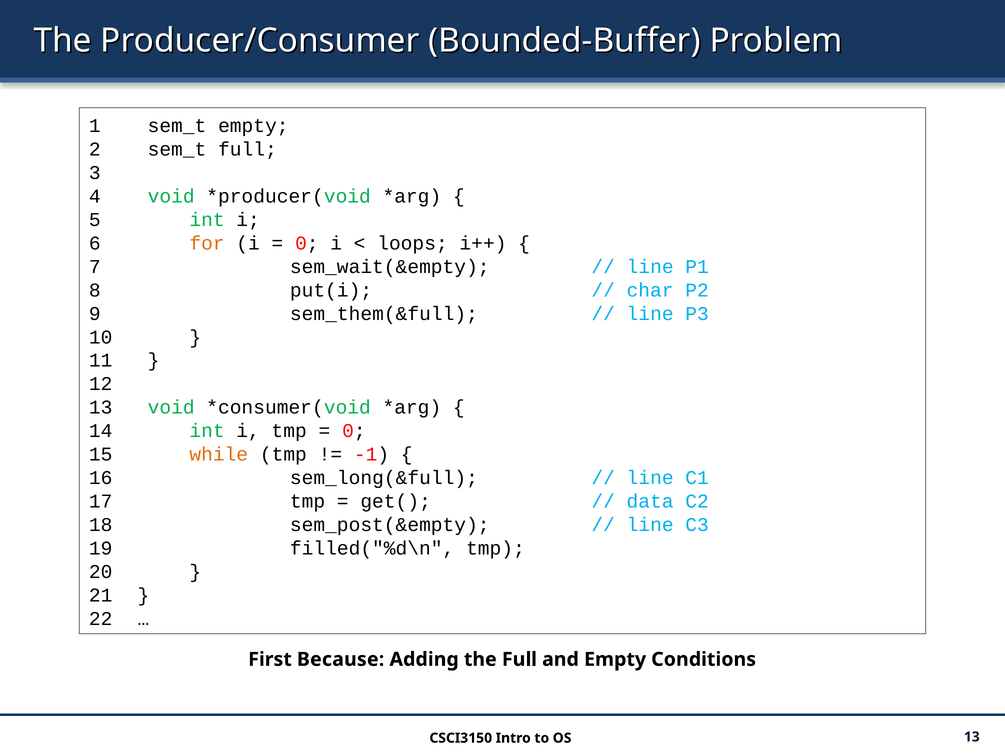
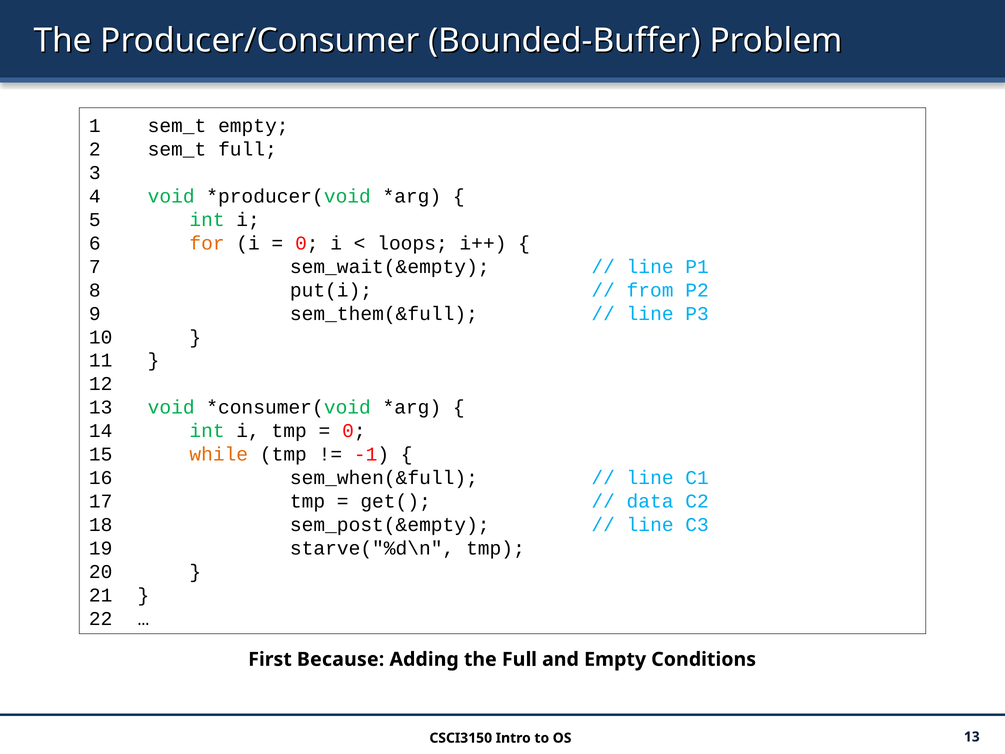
char: char -> from (650, 290)
sem_long(&full: sem_long(&full -> sem_when(&full (384, 478)
filled("%d\n: filled("%d\n -> starve("%d\n (372, 548)
